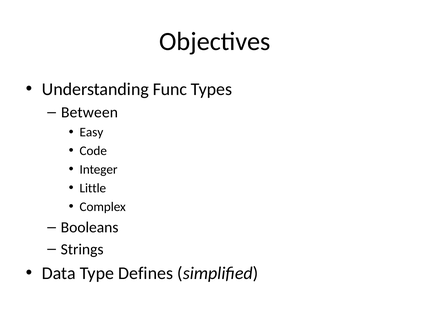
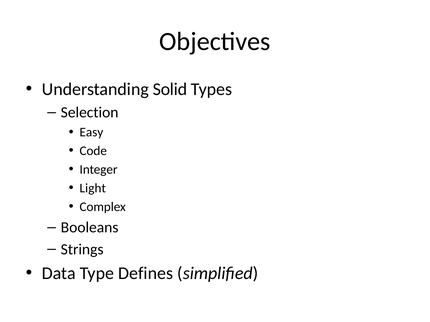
Func: Func -> Solid (170, 89)
Between: Between -> Selection (90, 113)
Little: Little -> Light (93, 188)
